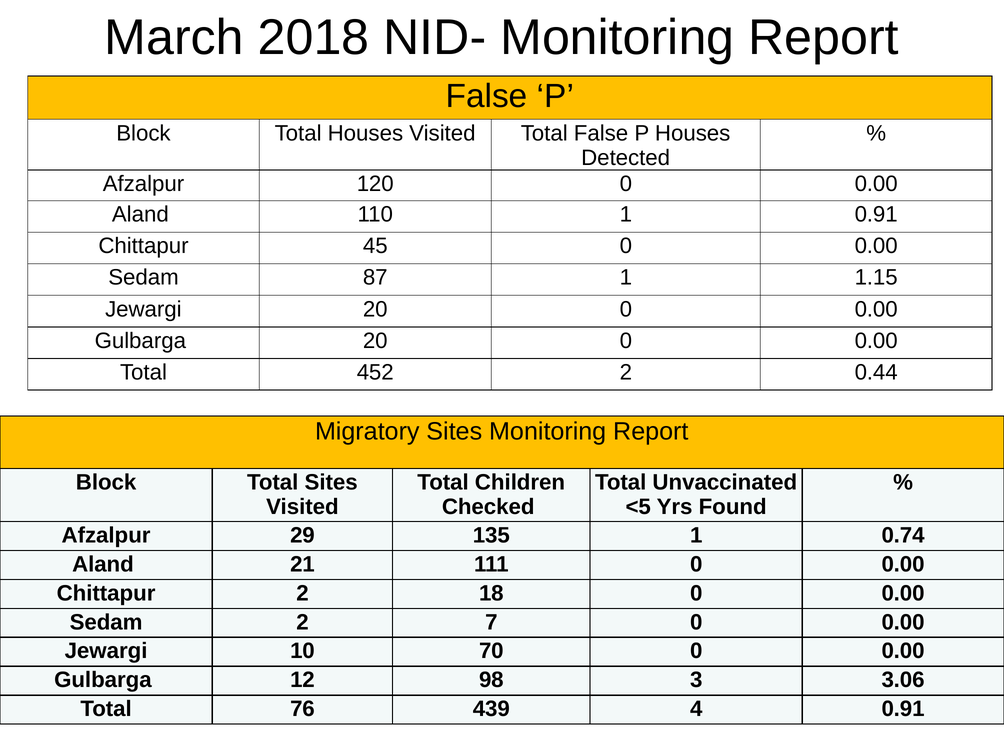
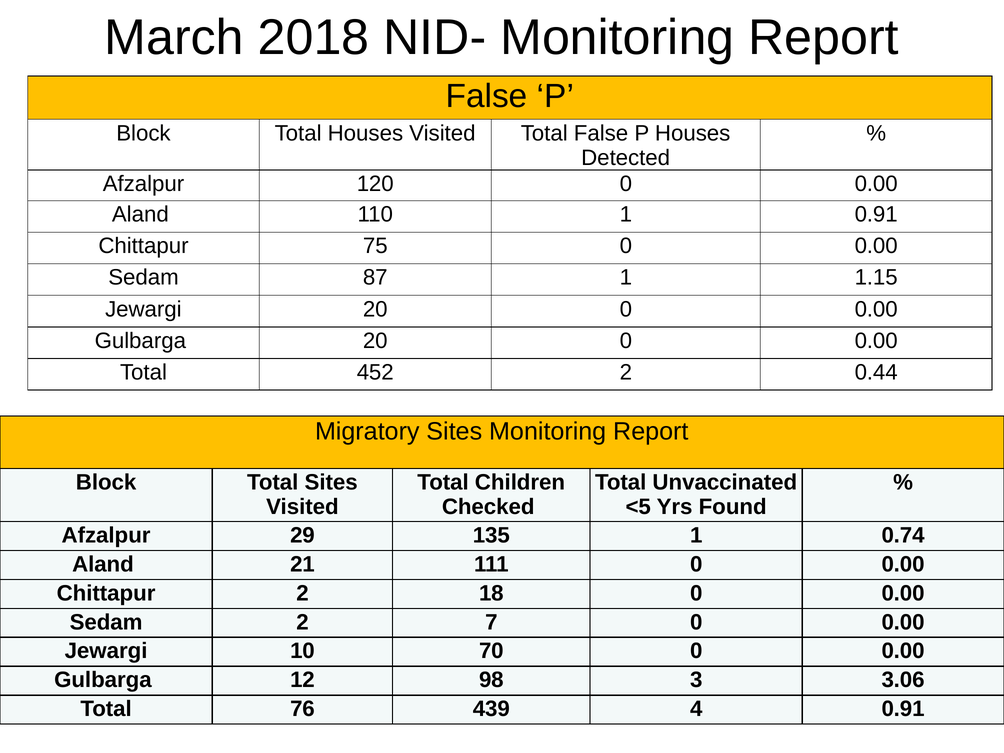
45: 45 -> 75 (375, 246)
